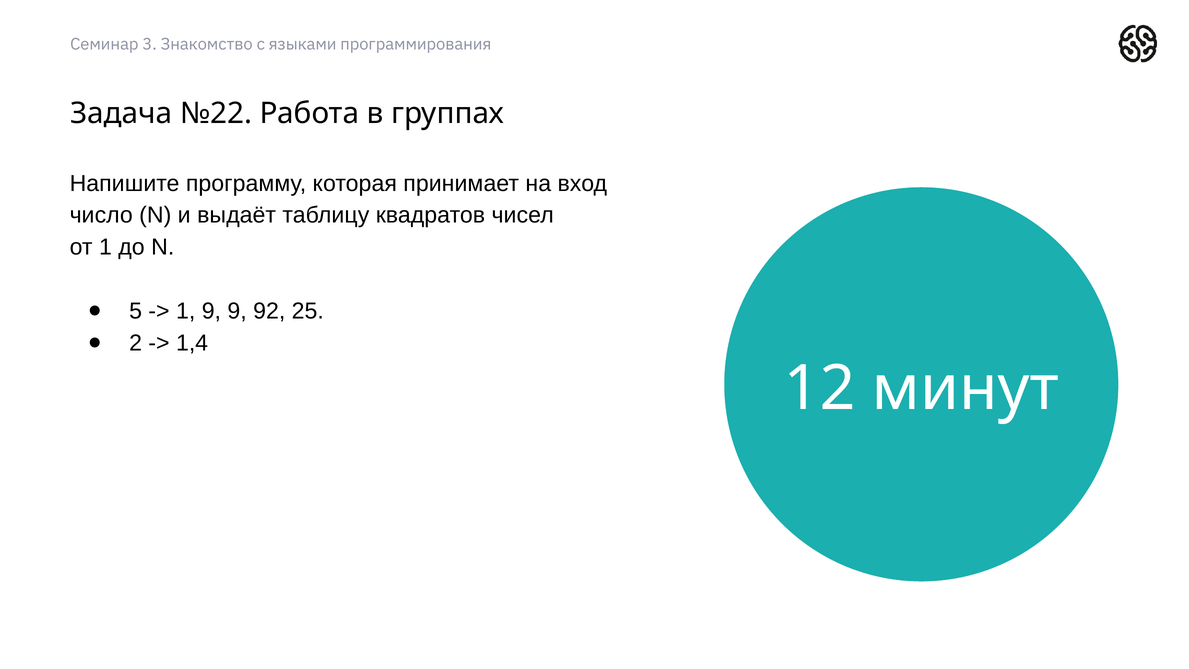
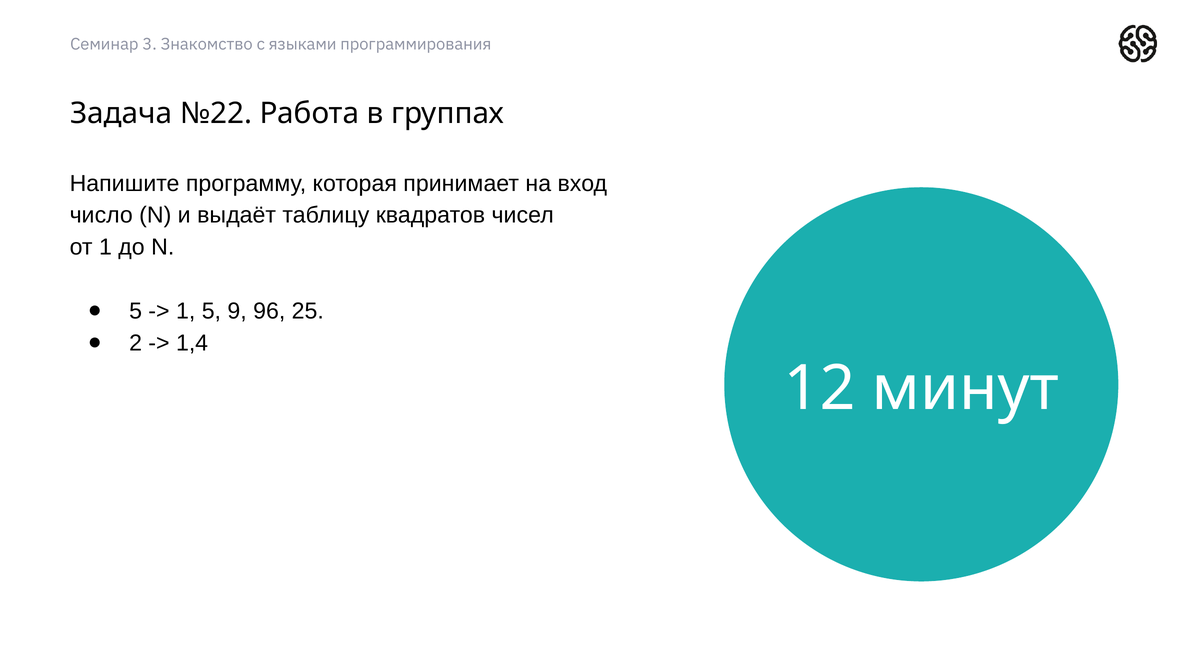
1 9: 9 -> 5 (211, 311)
92: 92 -> 96 (269, 311)
